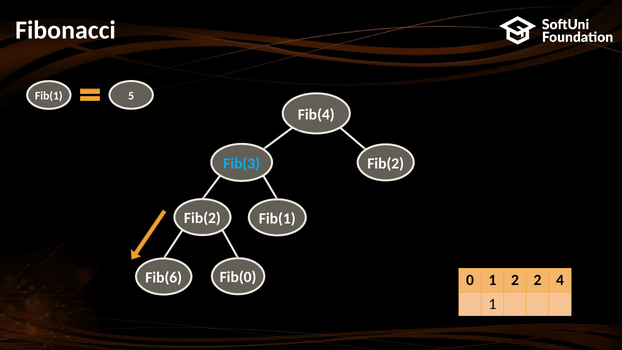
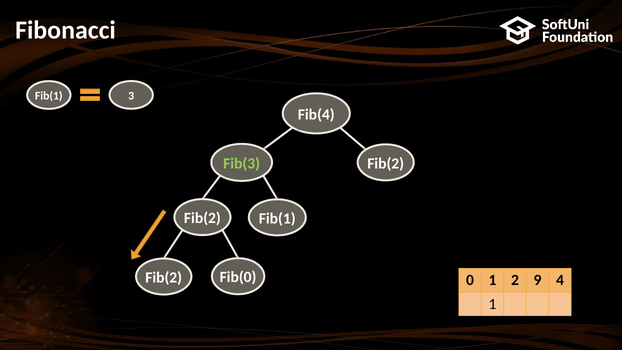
5: 5 -> 3 (131, 96)
Fib(3 colour: light blue -> light green (242, 163)
Fib(6: Fib(6 -> Fib(2 (164, 278)
2 2: 2 -> 9 (537, 280)
